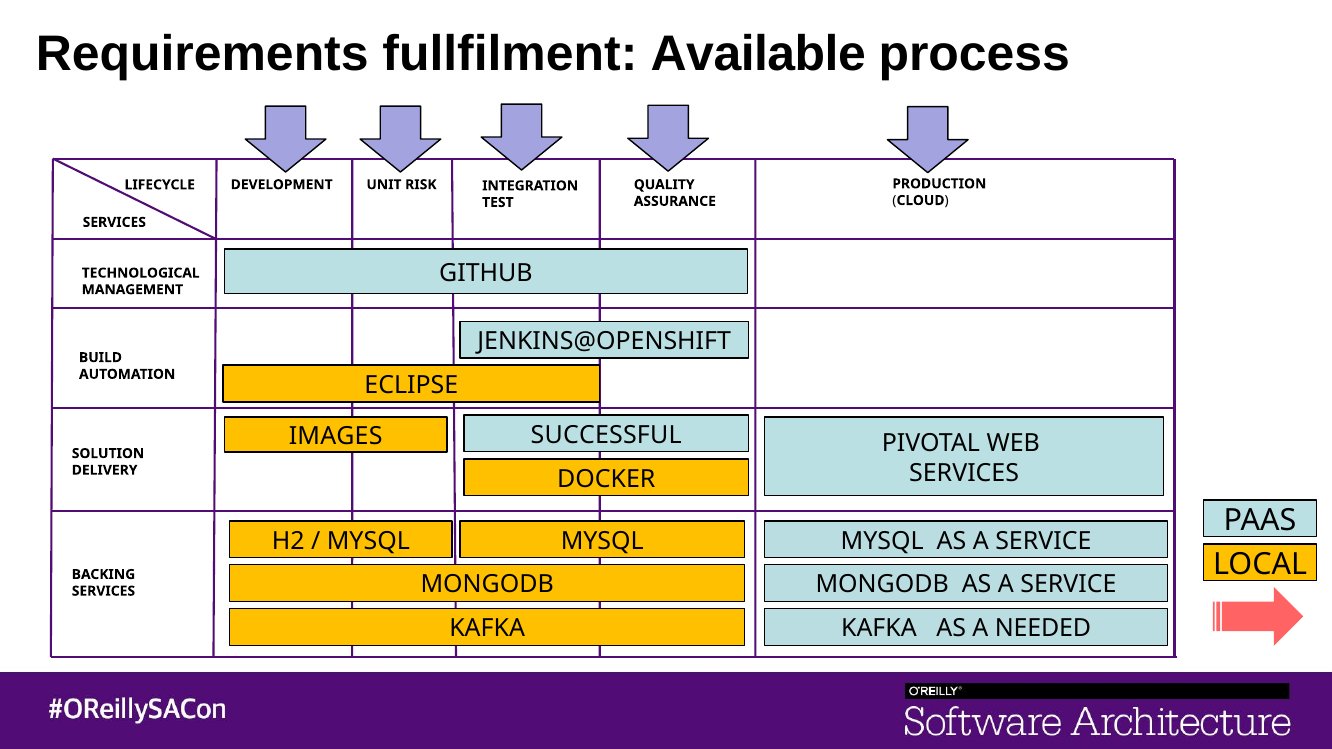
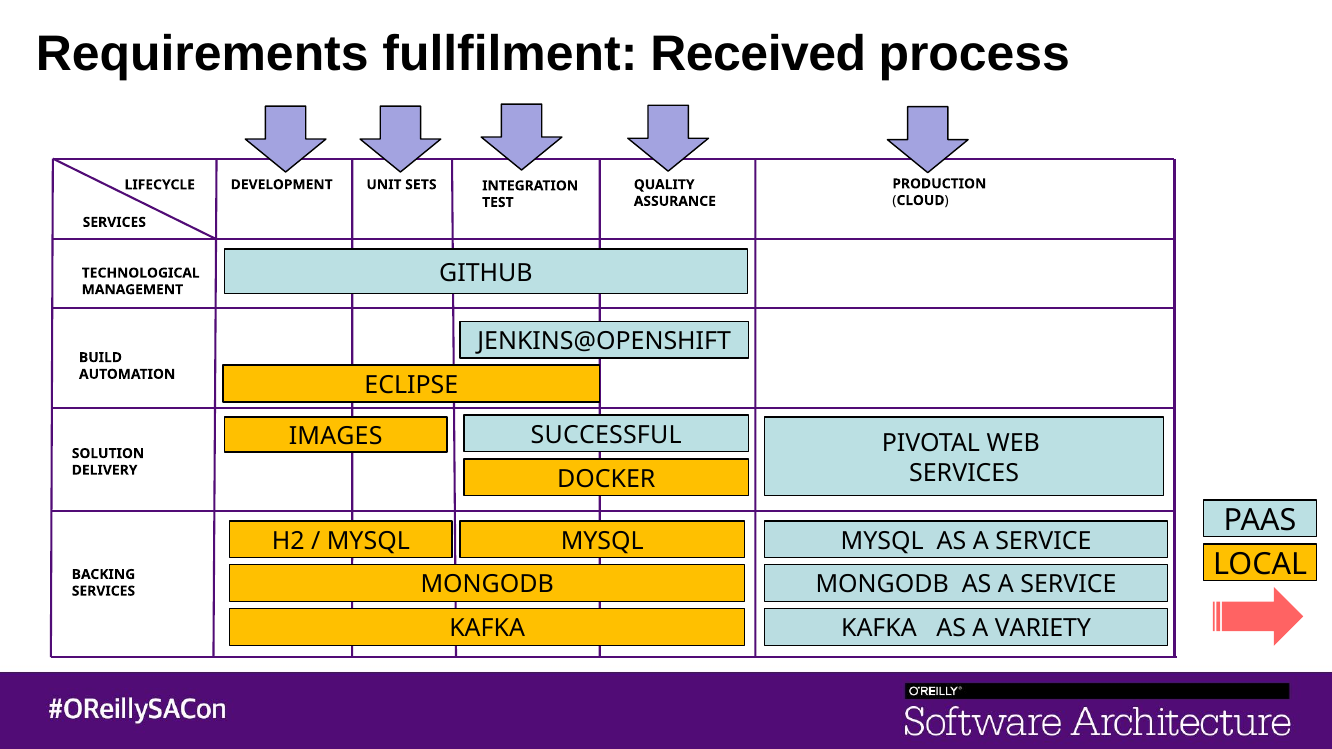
Available: Available -> Received (758, 54)
RISK: RISK -> SETS (421, 185)
NEEDED: NEEDED -> VARIETY (1043, 629)
